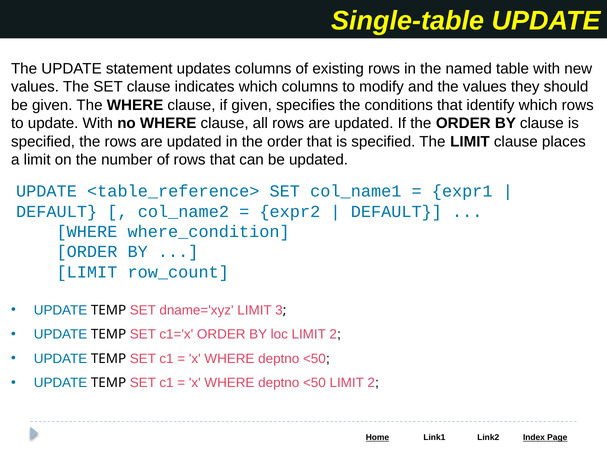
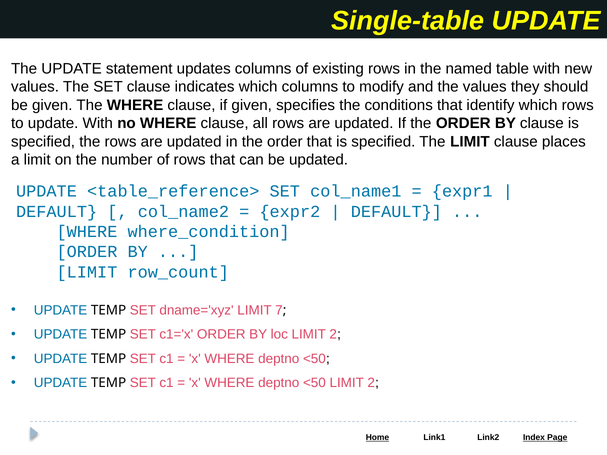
3: 3 -> 7 (279, 310)
